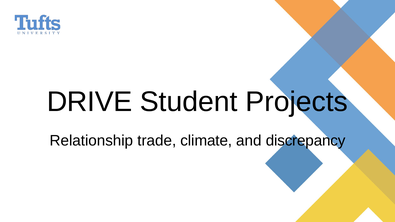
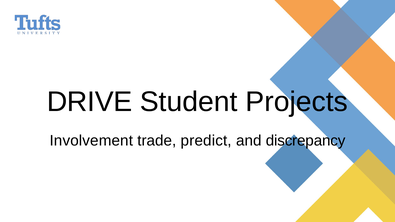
Relationship: Relationship -> Involvement (91, 141)
climate: climate -> predict (206, 141)
